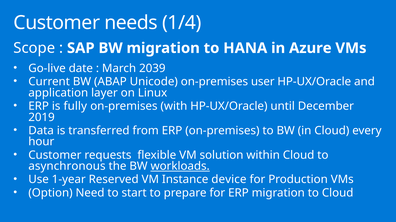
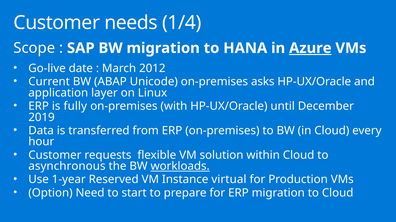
Azure underline: none -> present (310, 48)
2039: 2039 -> 2012 (152, 69)
user: user -> asks (263, 82)
device: device -> virtual (229, 180)
